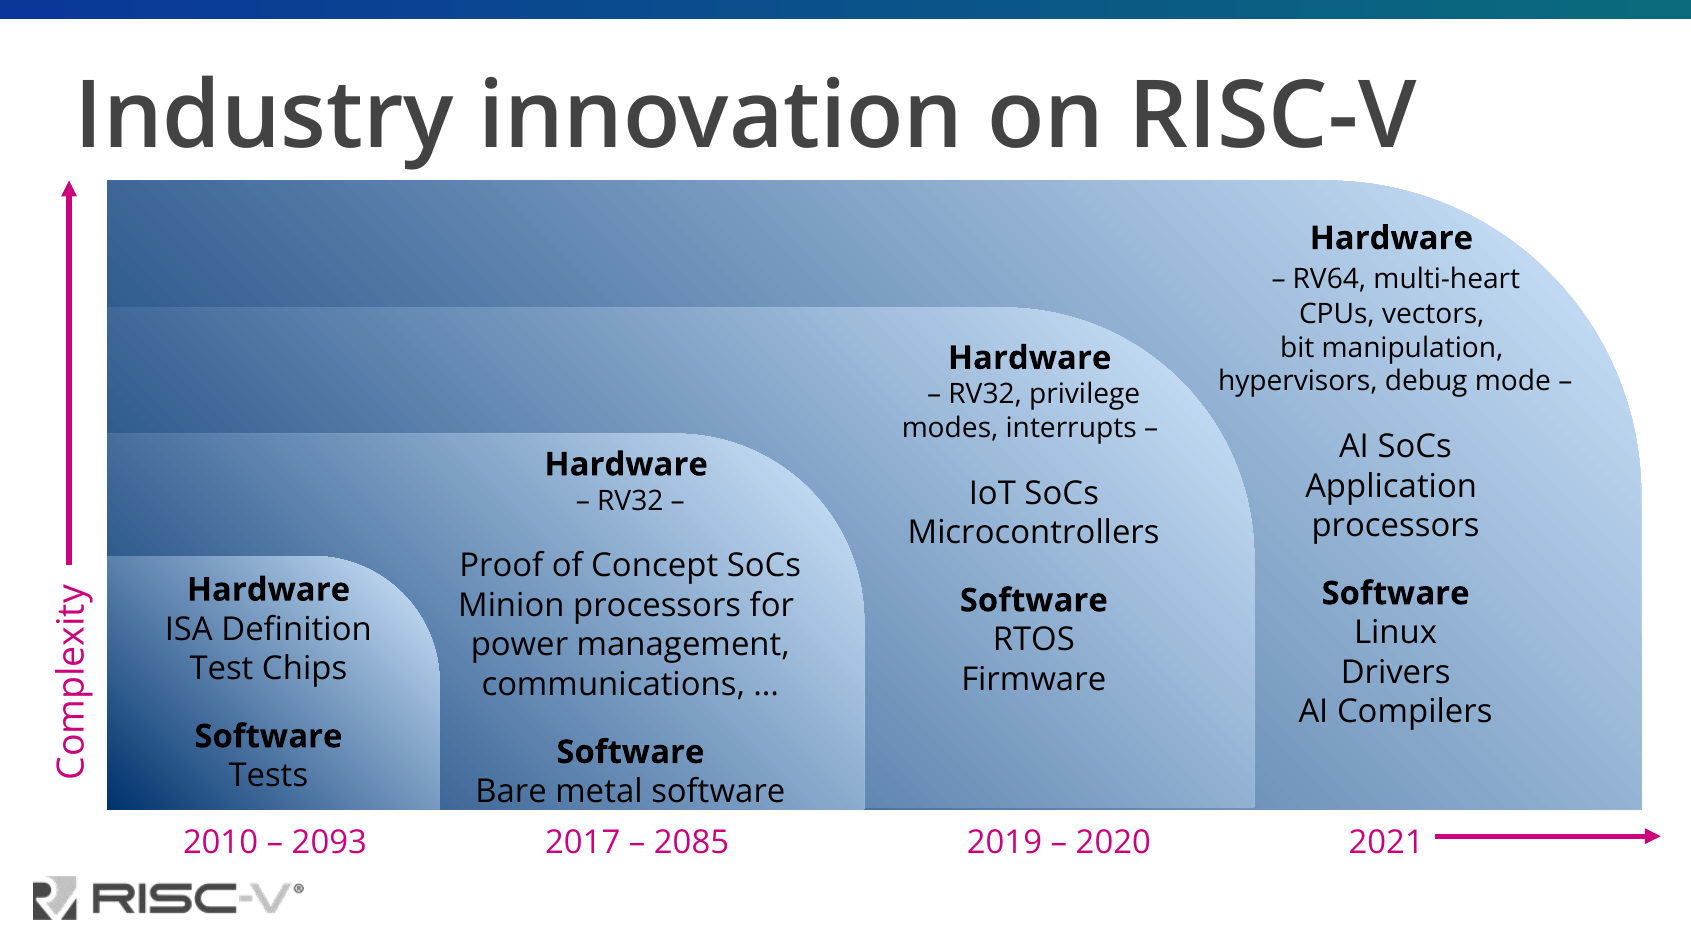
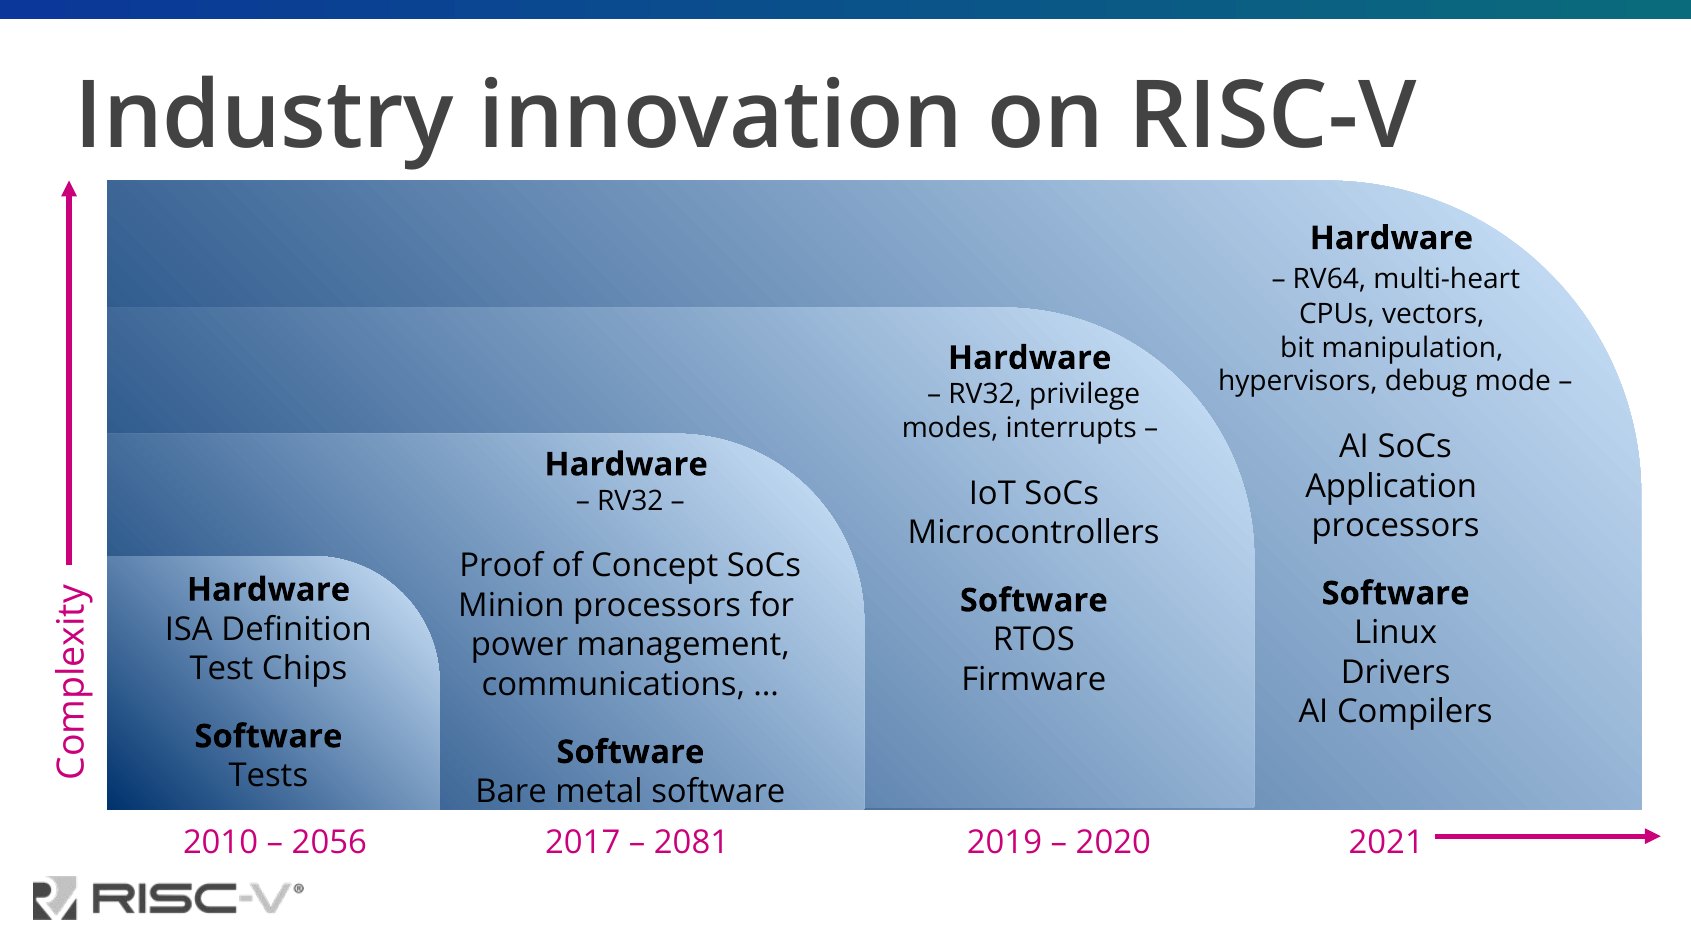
2093: 2093 -> 2056 (329, 843)
2085: 2085 -> 2081 (691, 843)
